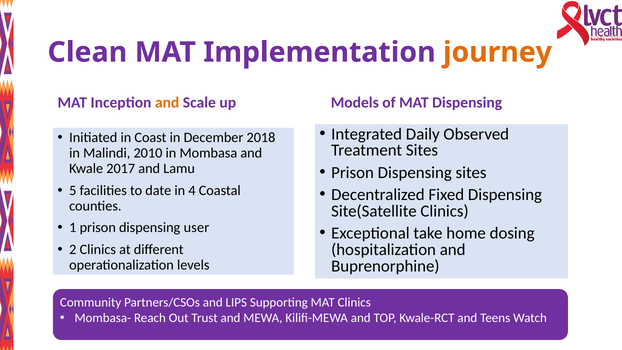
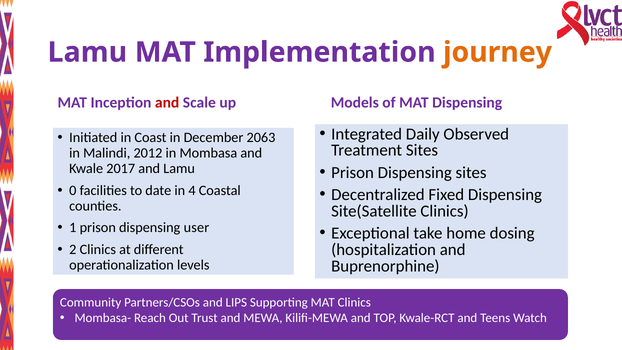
Clean: Clean -> Lamu (87, 52)
and colour: orange -> red (167, 103)
2018: 2018 -> 2063 (261, 138)
2010: 2010 -> 2012 (148, 153)
5: 5 -> 0 (73, 190)
